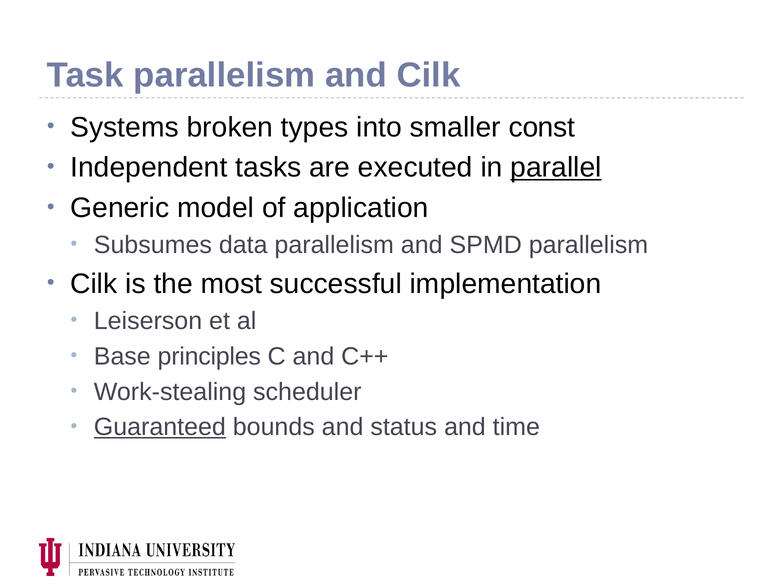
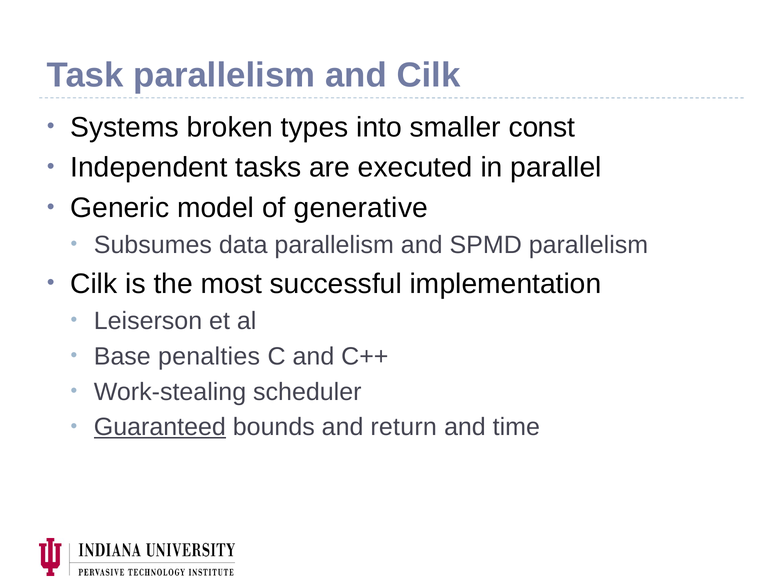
parallel underline: present -> none (556, 168)
application: application -> generative (361, 208)
principles: principles -> penalties (209, 357)
status: status -> return (404, 427)
